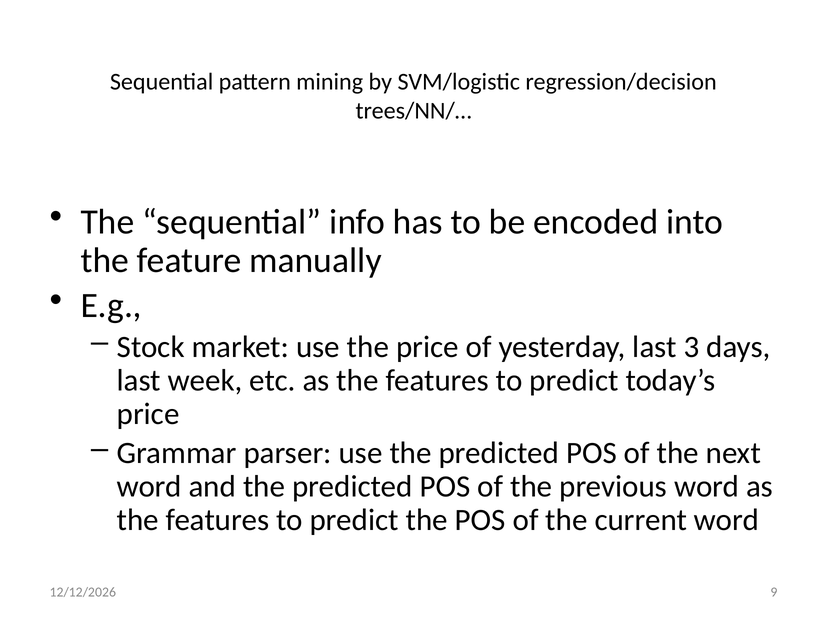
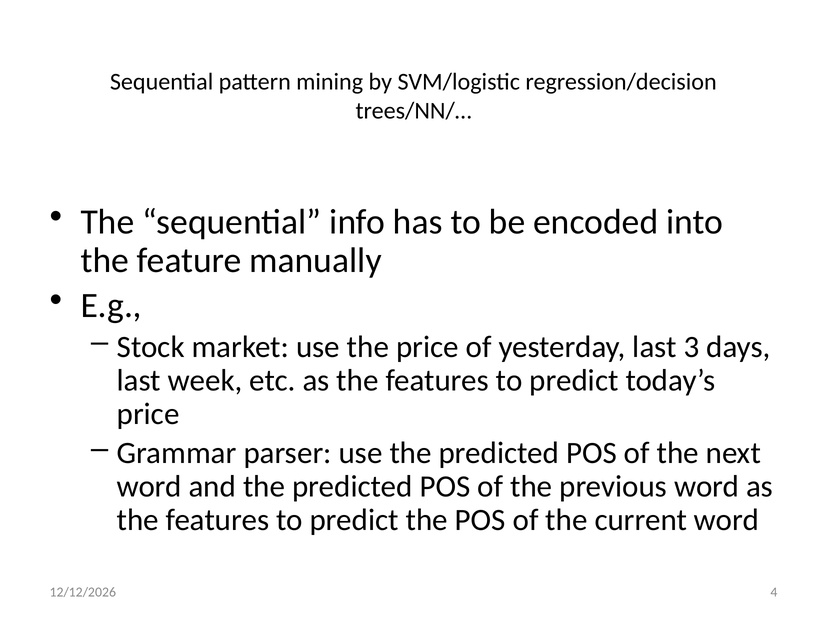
9: 9 -> 4 (774, 592)
